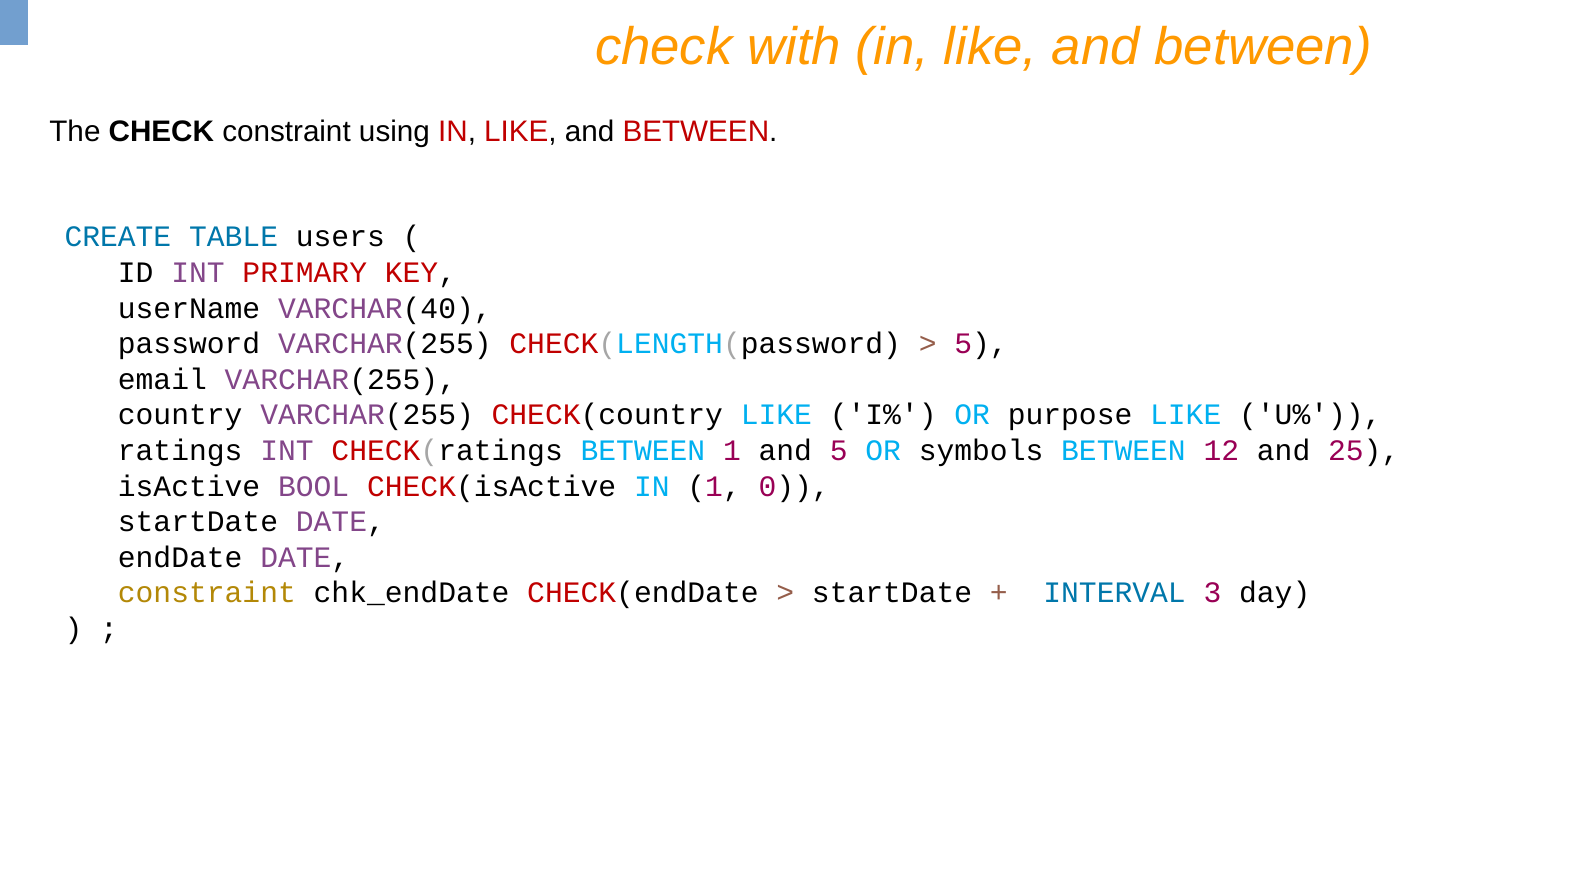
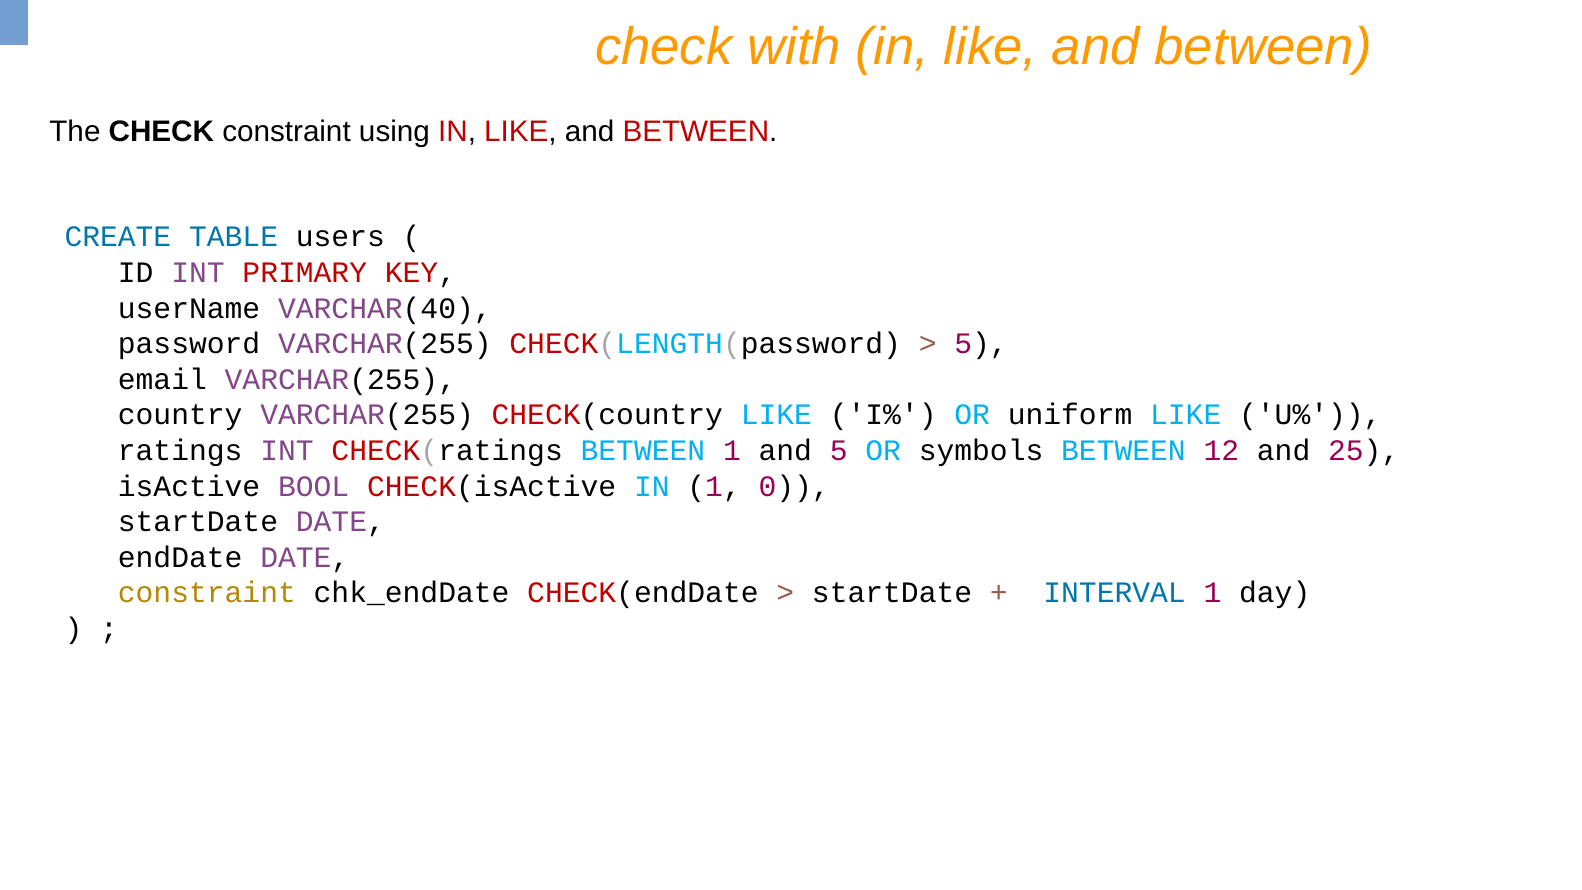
purpose: purpose -> uniform (1070, 415)
INTERVAL 3: 3 -> 1 (1212, 593)
